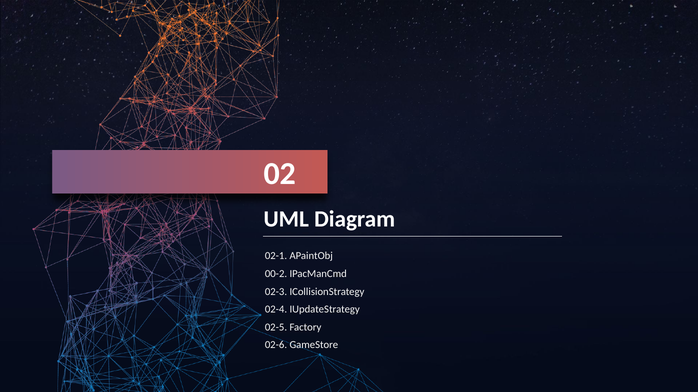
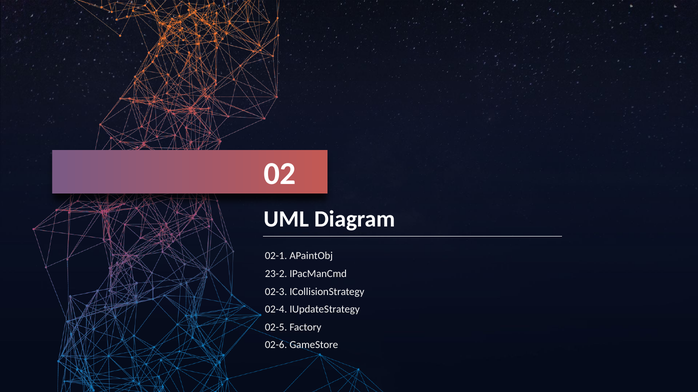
00-2: 00-2 -> 23-2 (276, 274)
